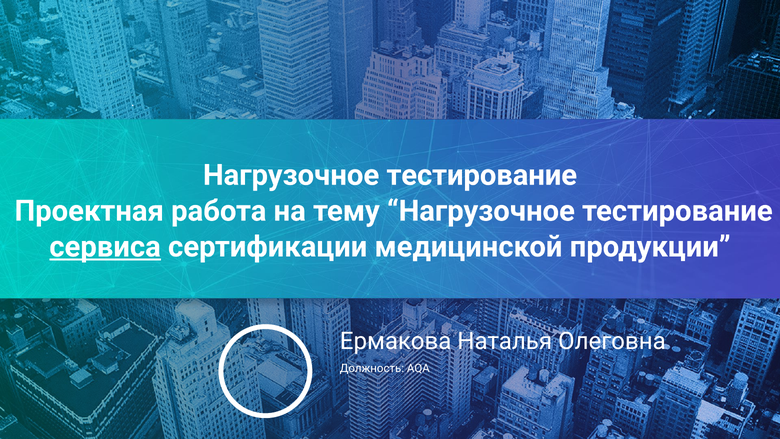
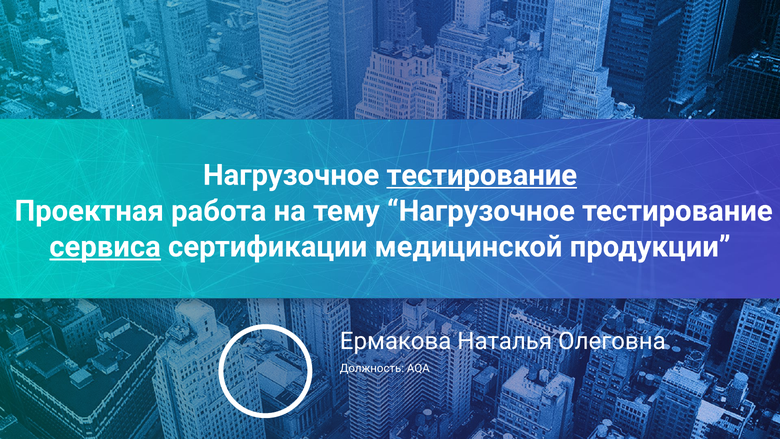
тестирование underline: none -> present (482, 175)
